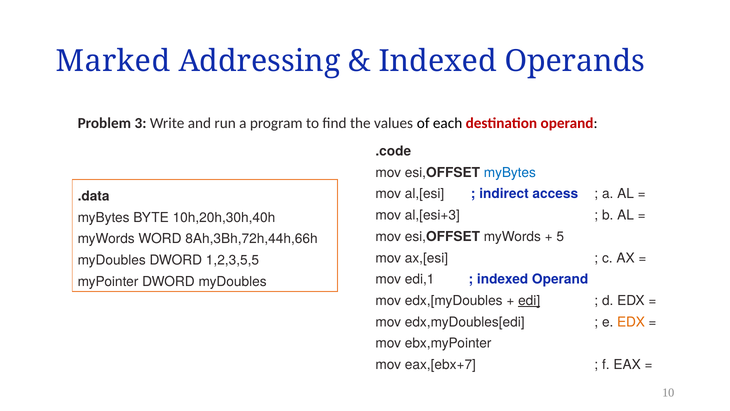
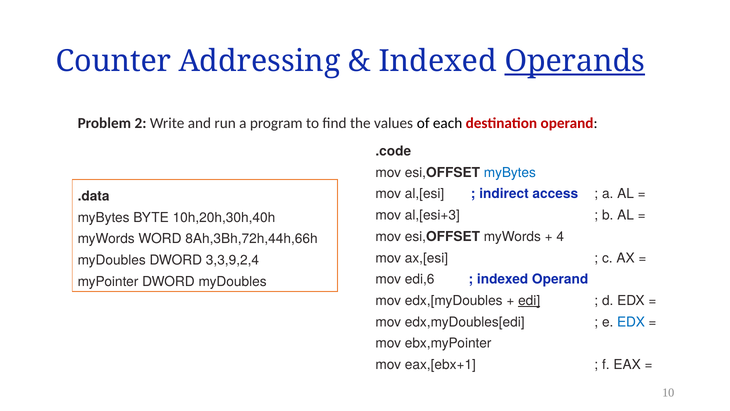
Marked: Marked -> Counter (113, 61)
Operands underline: none -> present (575, 61)
3: 3 -> 2 (141, 123)
5: 5 -> 4 (560, 236)
1,2,3,5,5: 1,2,3,5,5 -> 3,3,9,2,4 (232, 260)
edi,1: edi,1 -> edi,6 (420, 279)
EDX colour: orange -> blue (631, 322)
eax,[ebx+7: eax,[ebx+7 -> eax,[ebx+1 (440, 364)
